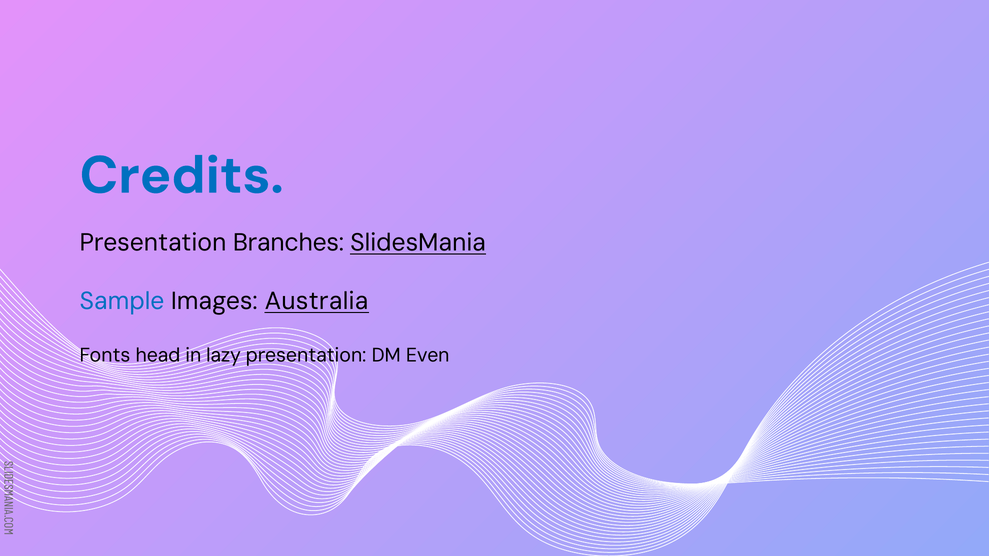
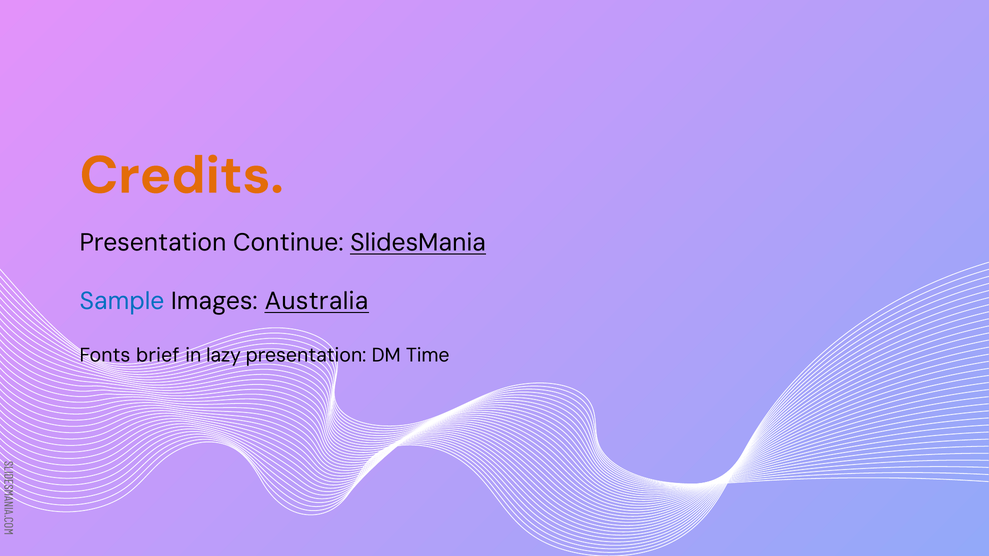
Credits colour: blue -> orange (182, 175)
Branches: Branches -> Continue (288, 243)
head: head -> brief (158, 355)
Even: Even -> Time (428, 355)
